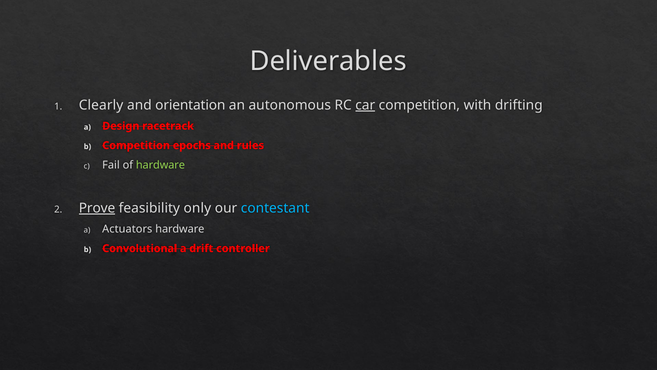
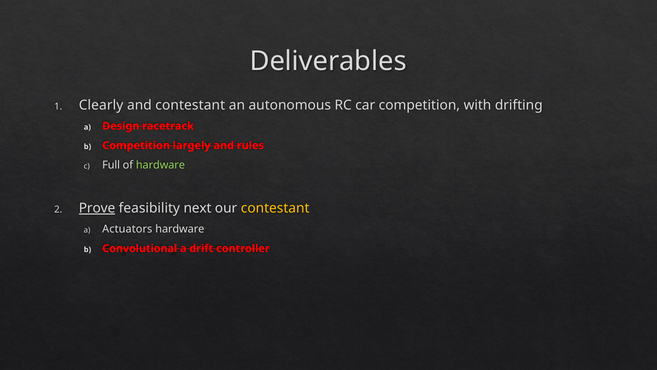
and orientation: orientation -> contestant (190, 105)
car underline: present -> none (365, 105)
epochs: epochs -> largely (192, 145)
Fail: Fail -> Full (111, 165)
only: only -> next (197, 208)
contestant colour: light blue -> yellow (275, 208)
